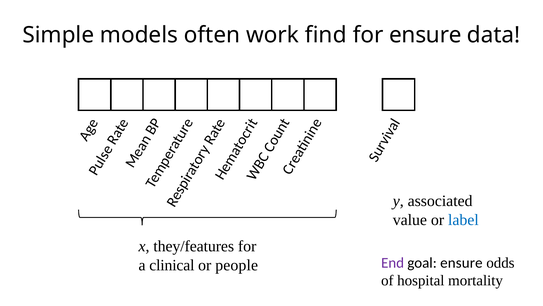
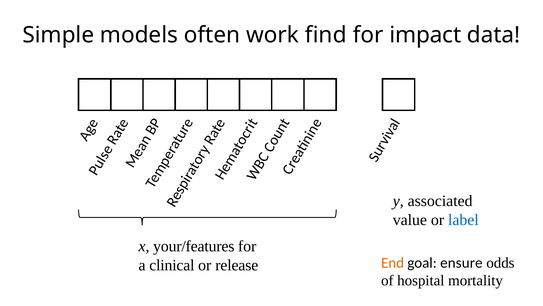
for ensure: ensure -> impact (425, 35)
they/features: they/features -> your/features (194, 246)
End colour: purple -> orange (393, 262)
people: people -> release (237, 265)
